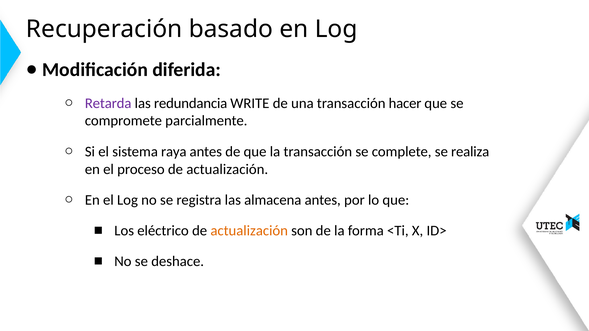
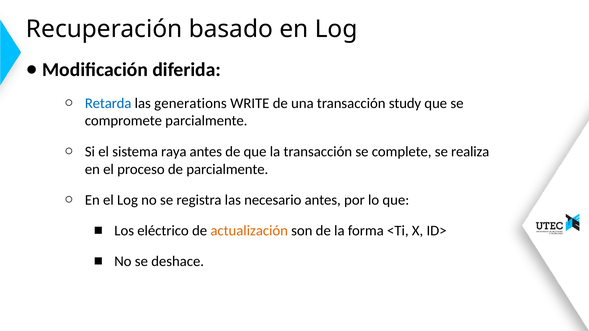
Retarda colour: purple -> blue (108, 103)
redundancia: redundancia -> generations (190, 103)
hacer: hacer -> study (405, 103)
proceso de actualización: actualización -> parcialmente (227, 169)
almacena: almacena -> necesario (273, 200)
